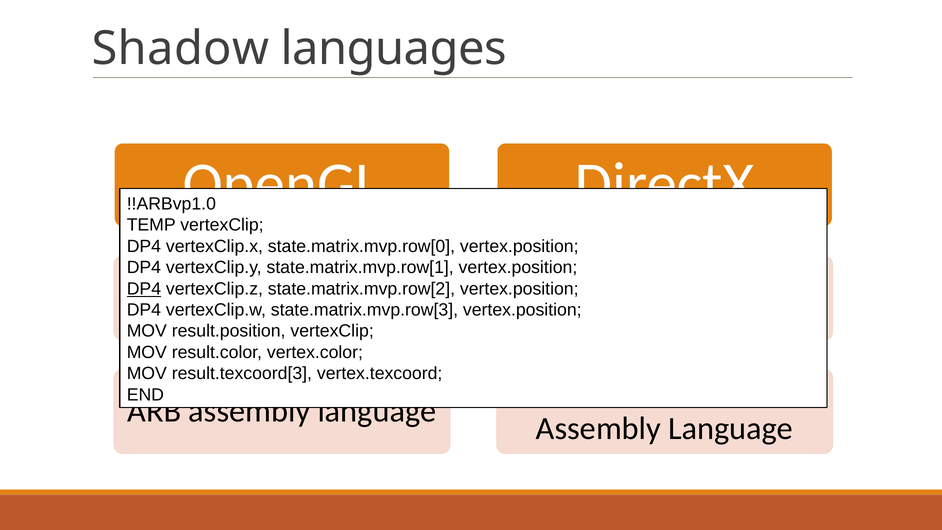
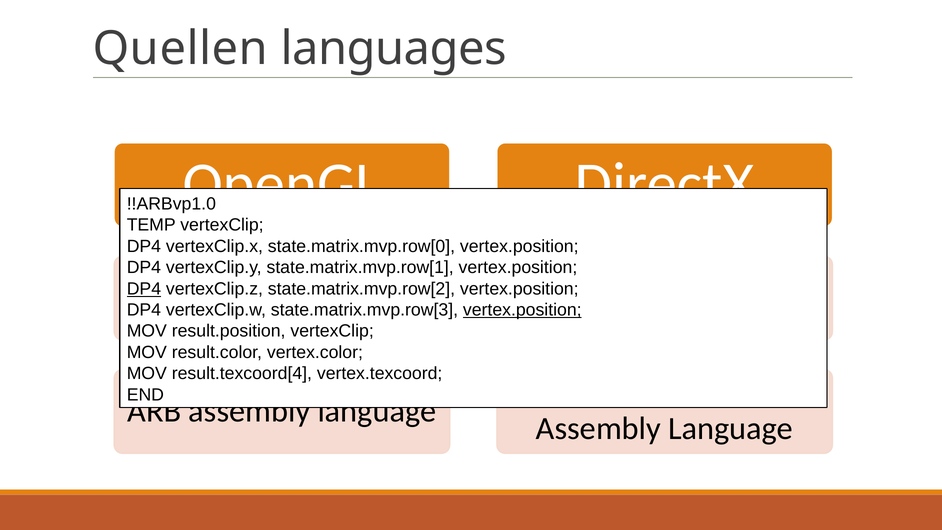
Shadow: Shadow -> Quellen (180, 49)
vertex.position underline: none -> present (522, 310)
result.texcoord[3: result.texcoord[3 -> result.texcoord[4 (242, 373)
